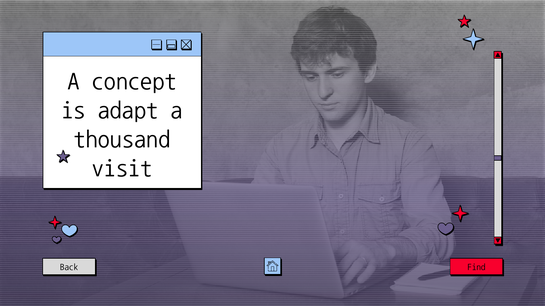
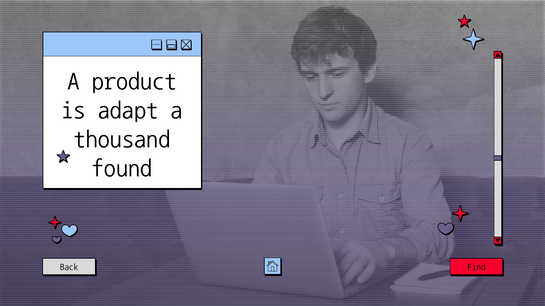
concept: concept -> product (134, 81)
visit: visit -> found (122, 168)
